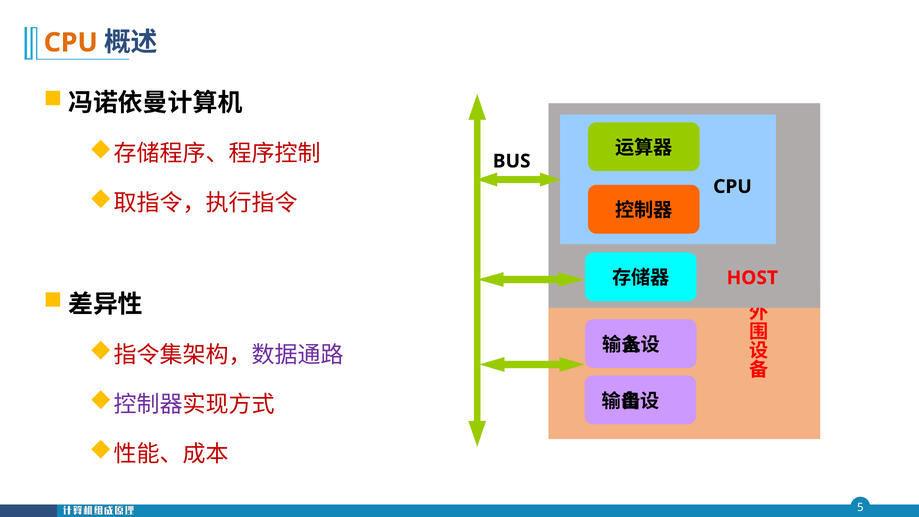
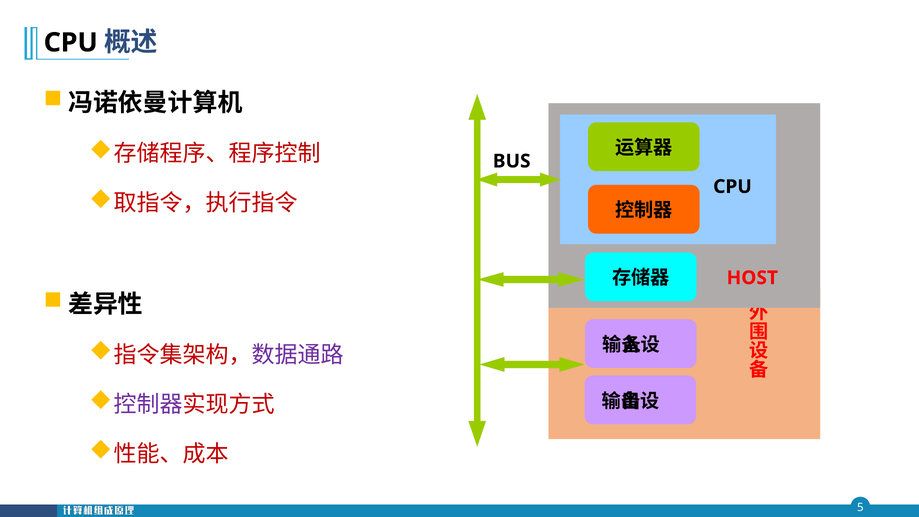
CPU colour: orange -> black (71, 43)
